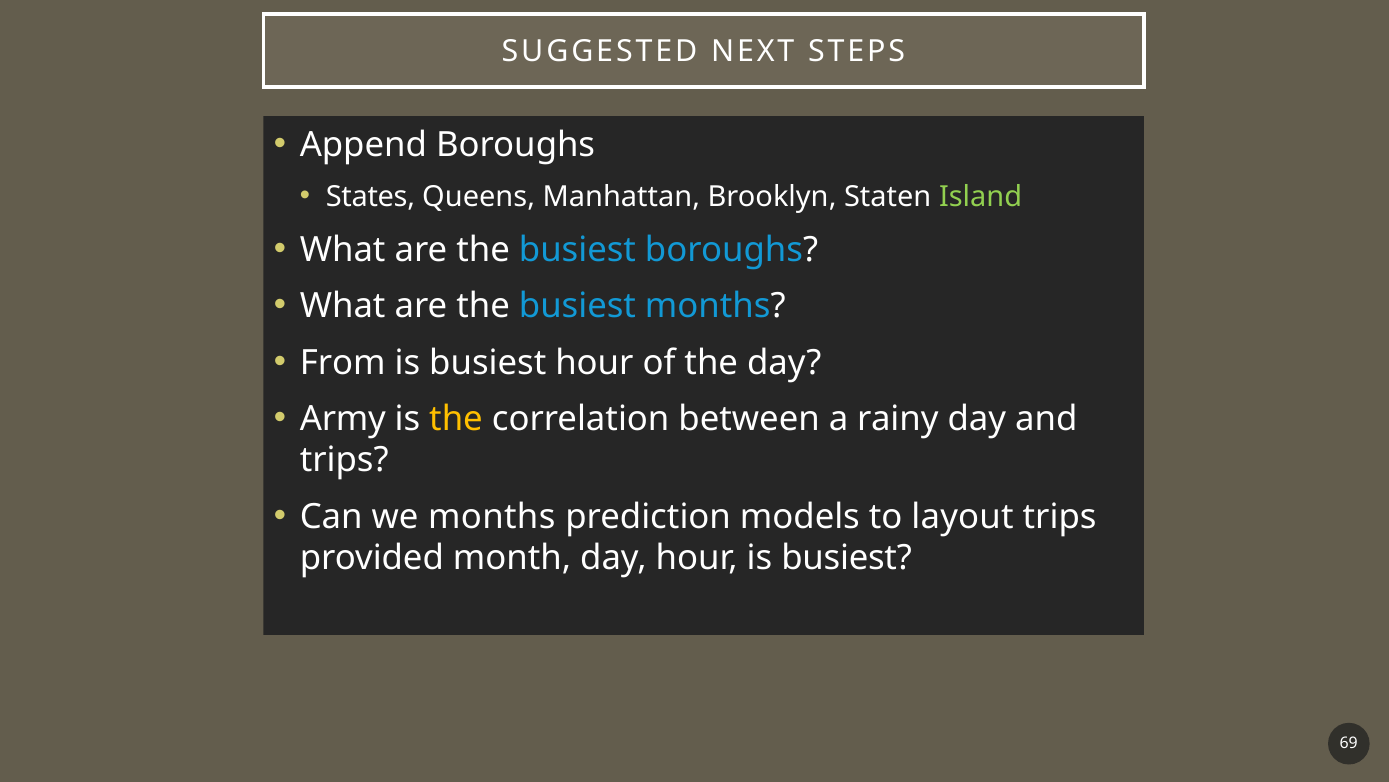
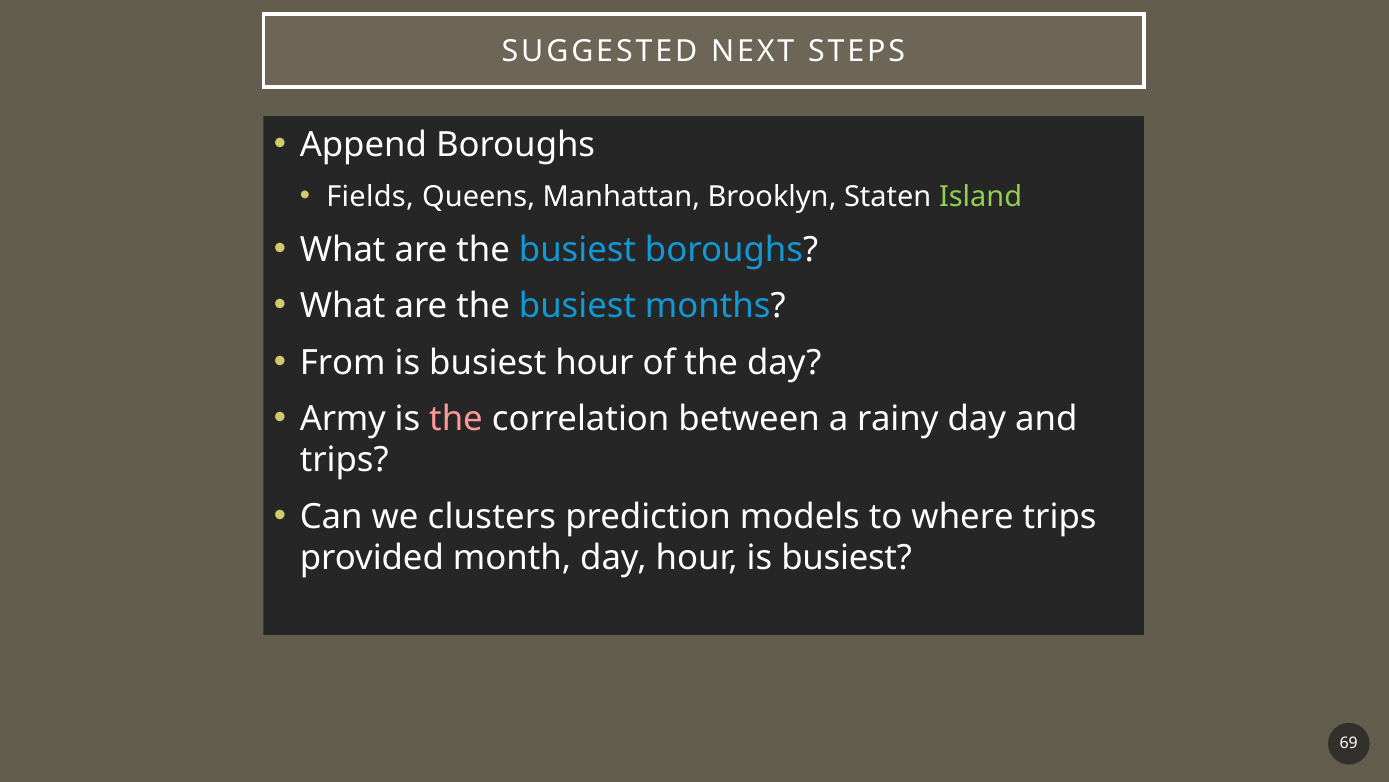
States: States -> Fields (370, 197)
the colour: yellow -> pink (456, 418)
we months: months -> clusters (492, 516)
layout: layout -> where (963, 516)
